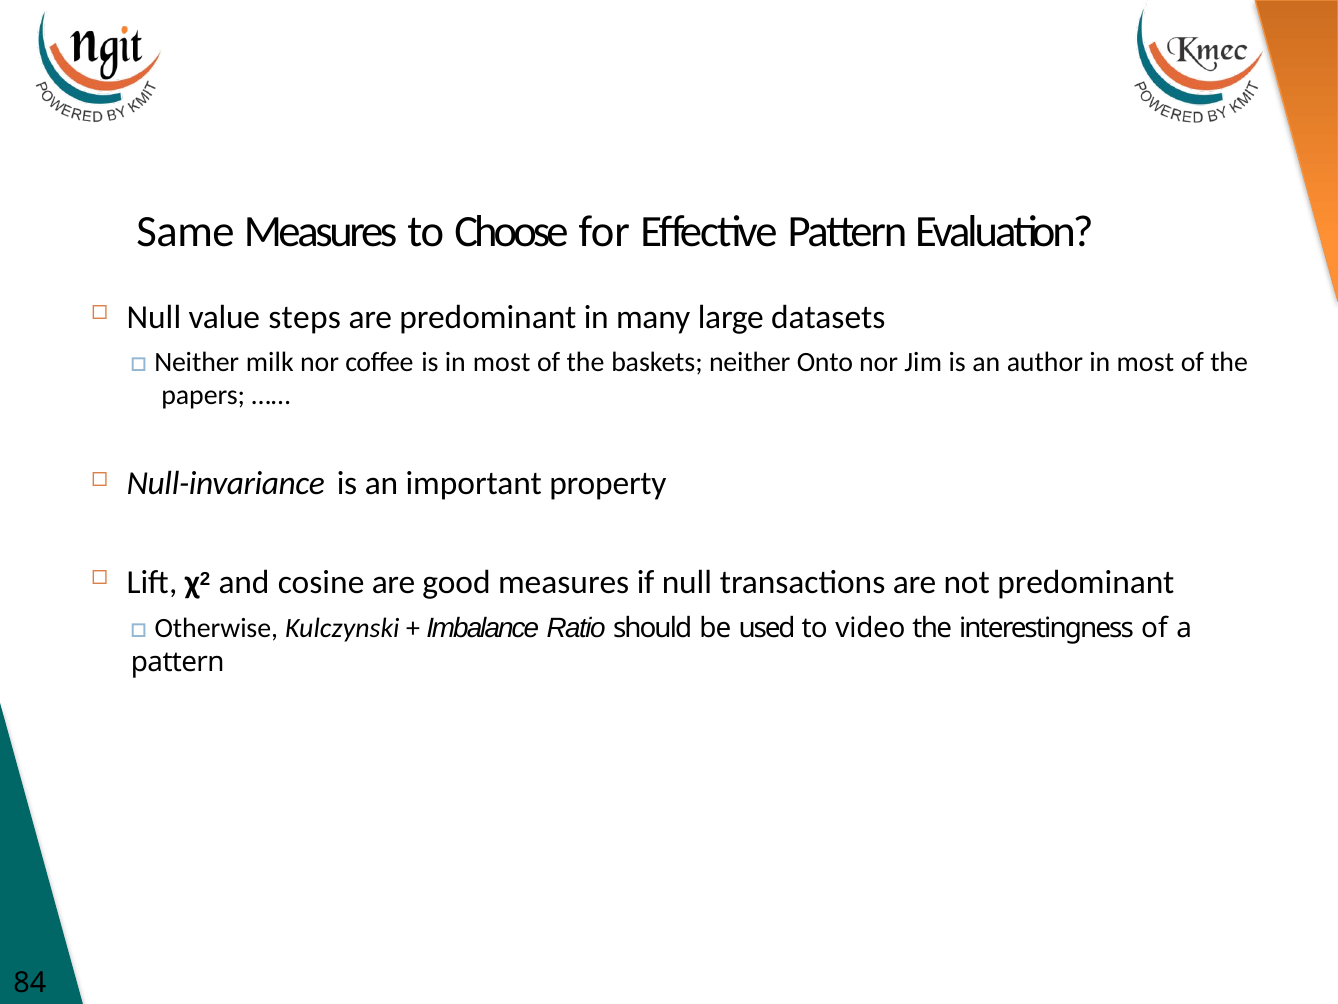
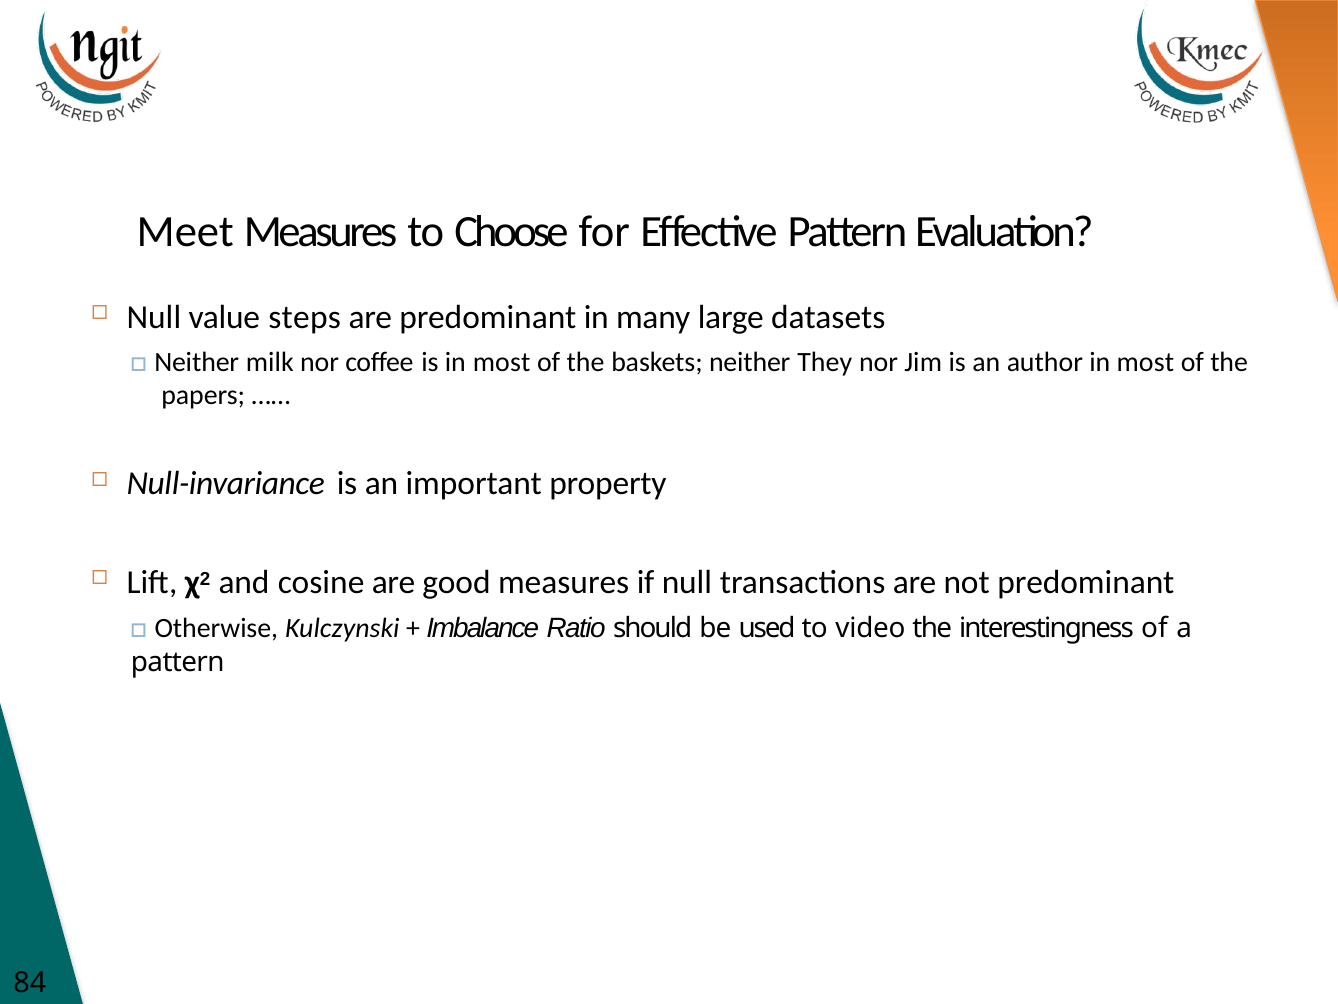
Same: Same -> Meet (185, 232)
Onto: Onto -> They (825, 362)
